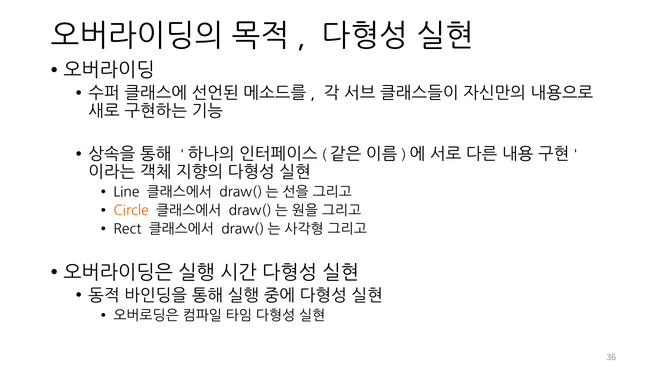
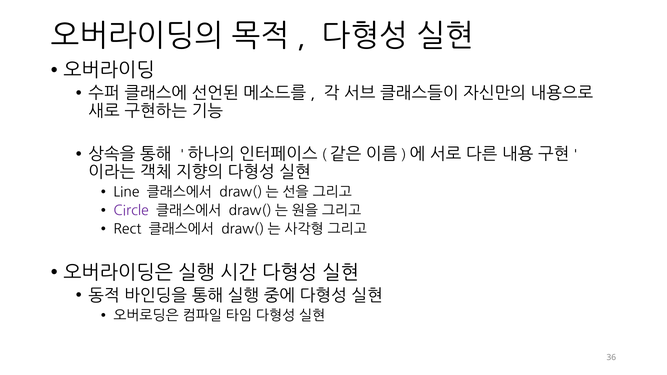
Circle colour: orange -> purple (131, 211)
